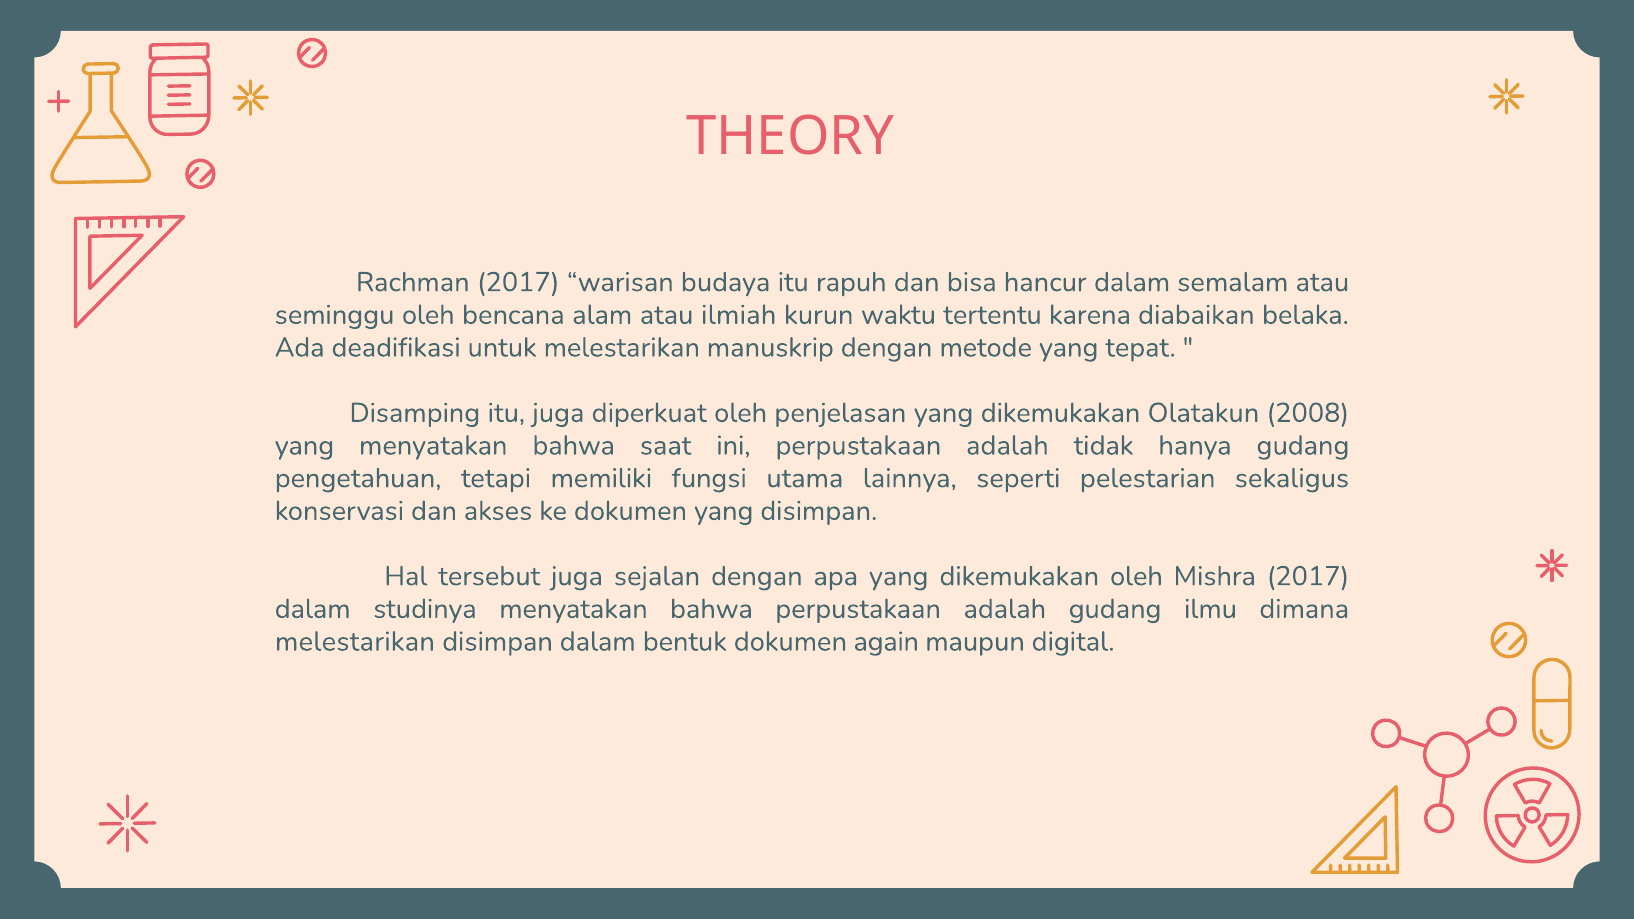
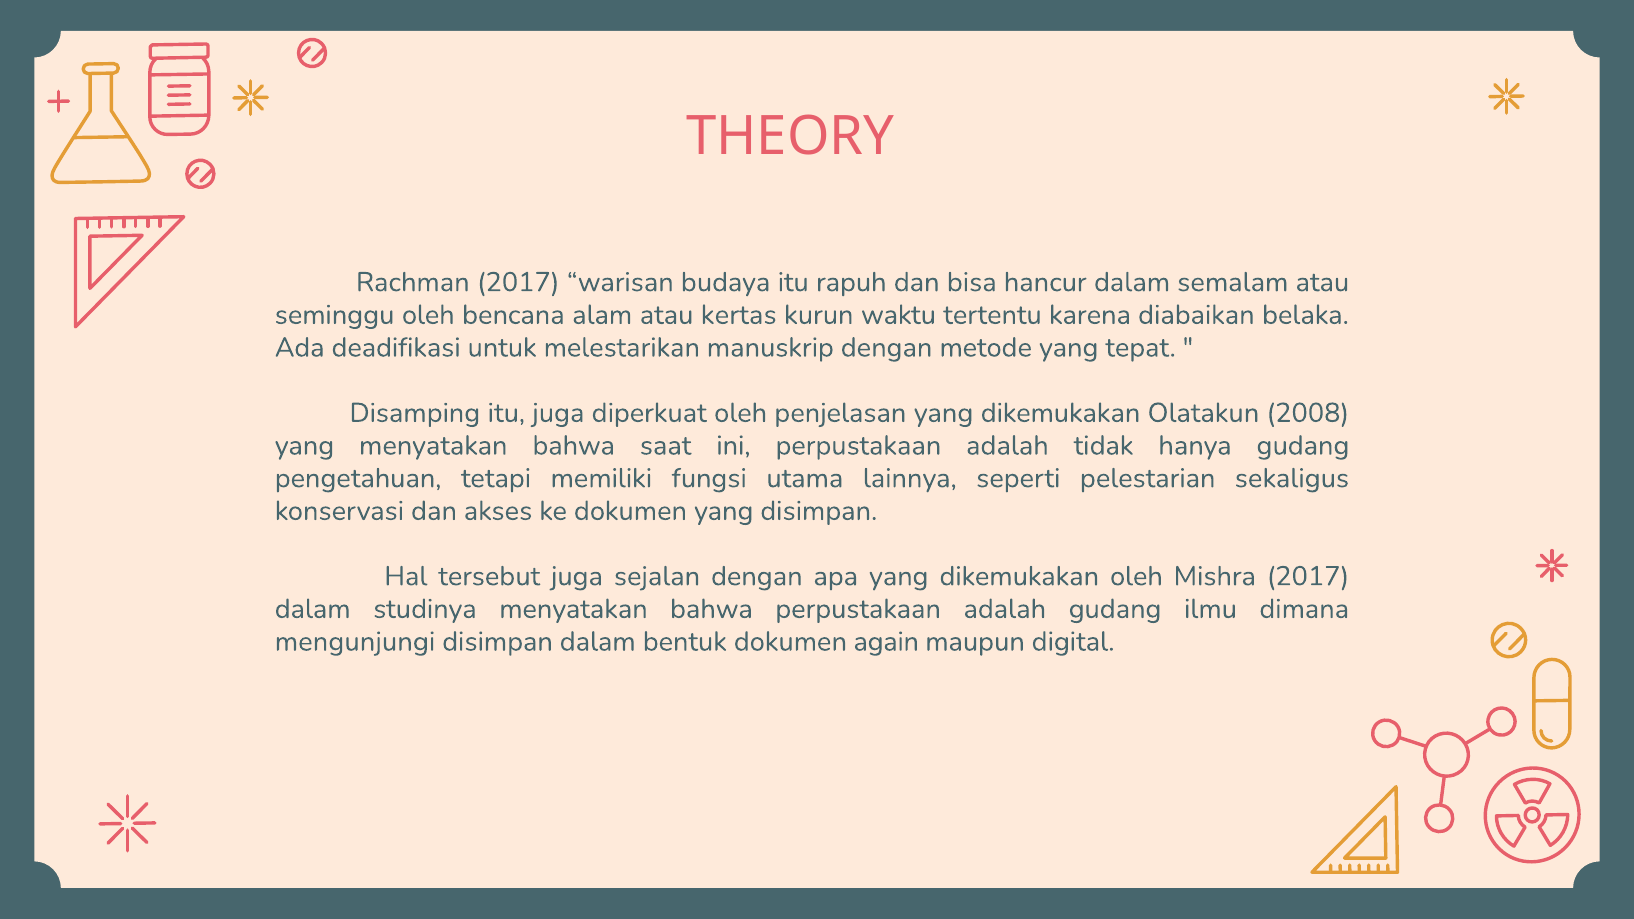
ilmiah: ilmiah -> kertas (739, 315)
melestarikan: melestarikan -> mengunjungi (355, 642)
